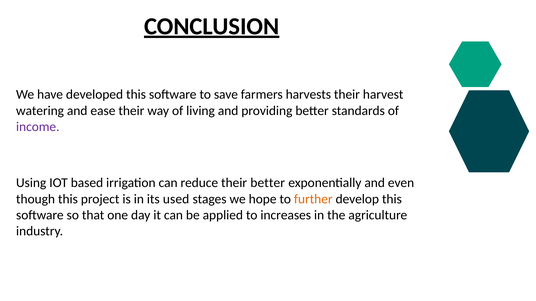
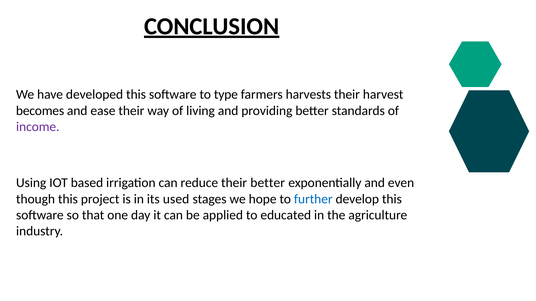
save: save -> type (226, 95)
watering: watering -> becomes (40, 111)
further colour: orange -> blue (313, 199)
increases: increases -> educated (286, 215)
